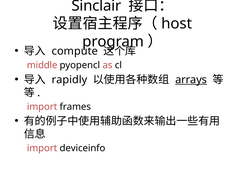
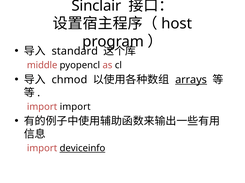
compute: compute -> standard (75, 51)
rapidly: rapidly -> chmod (70, 80)
import frames: frames -> import (75, 107)
deviceinfo underline: none -> present (82, 149)
